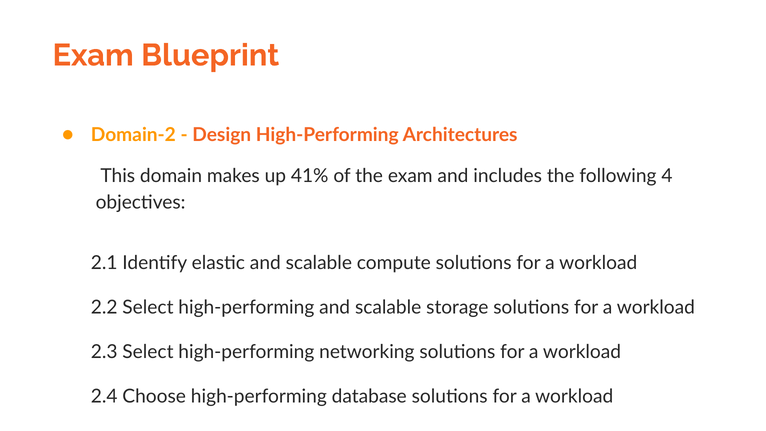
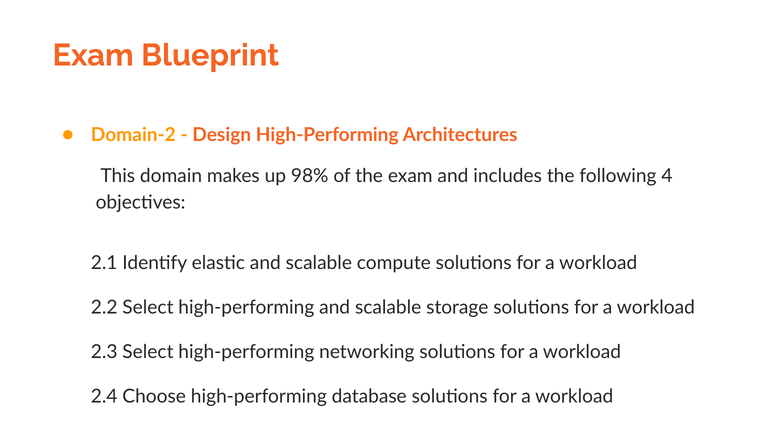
41%: 41% -> 98% (310, 176)
